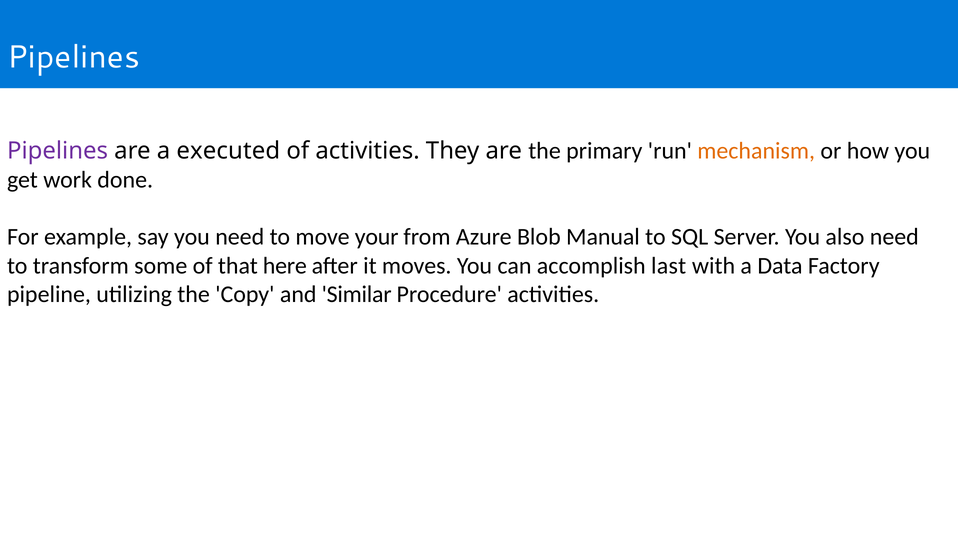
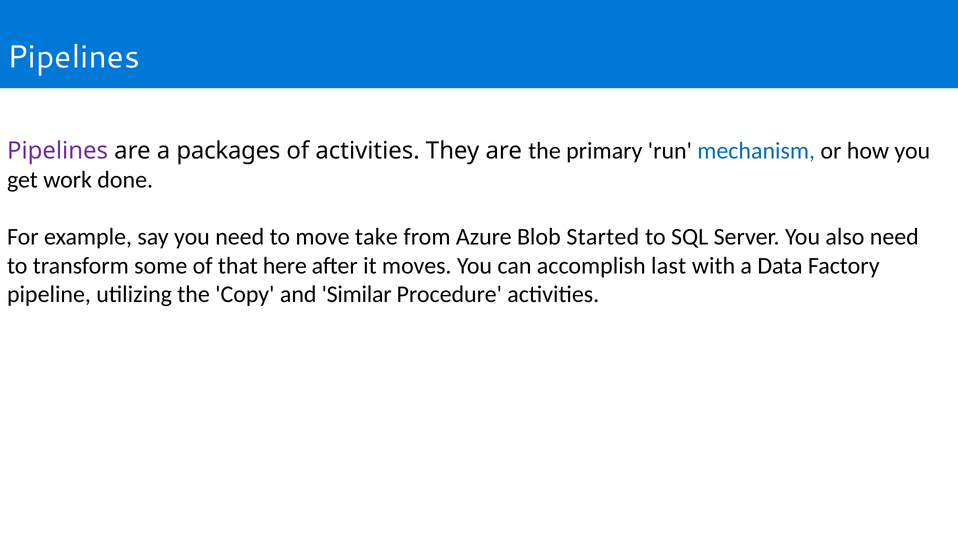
executed: executed -> packages (228, 151)
mechanism colour: orange -> blue (756, 151)
your: your -> take (376, 237)
Manual: Manual -> Started (603, 237)
